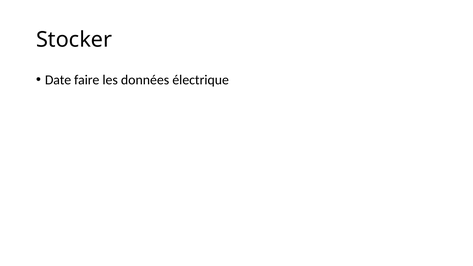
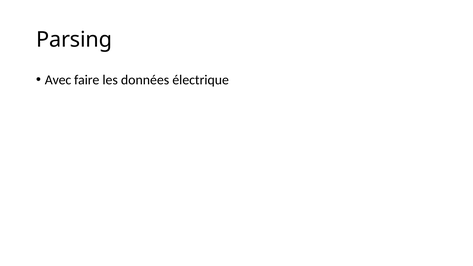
Stocker: Stocker -> Parsing (74, 40)
Date: Date -> Avec (58, 80)
